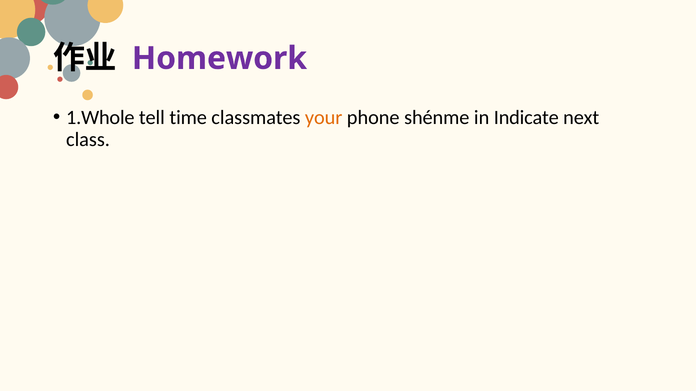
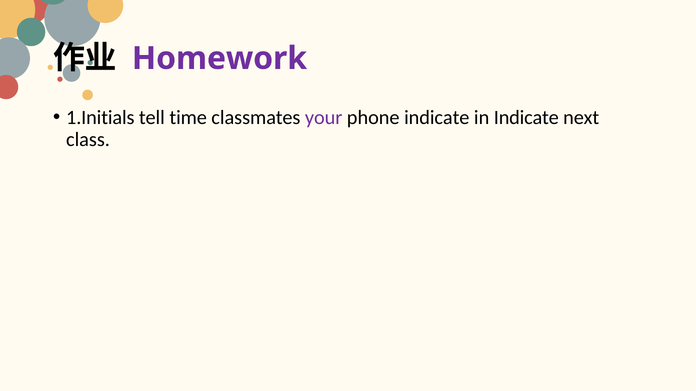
1.Whole: 1.Whole -> 1.Initials (100, 118)
your colour: orange -> purple (324, 118)
phone shénme: shénme -> indicate (437, 118)
